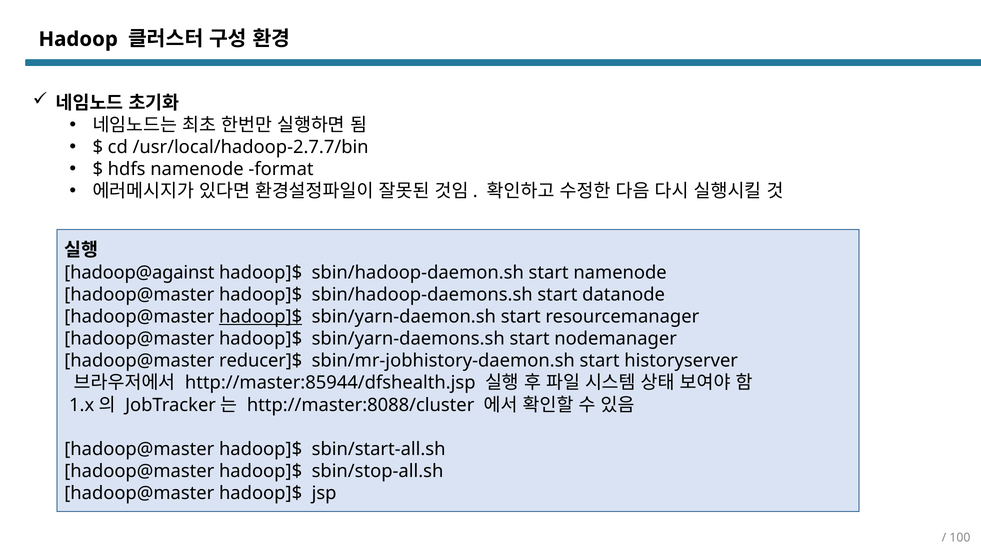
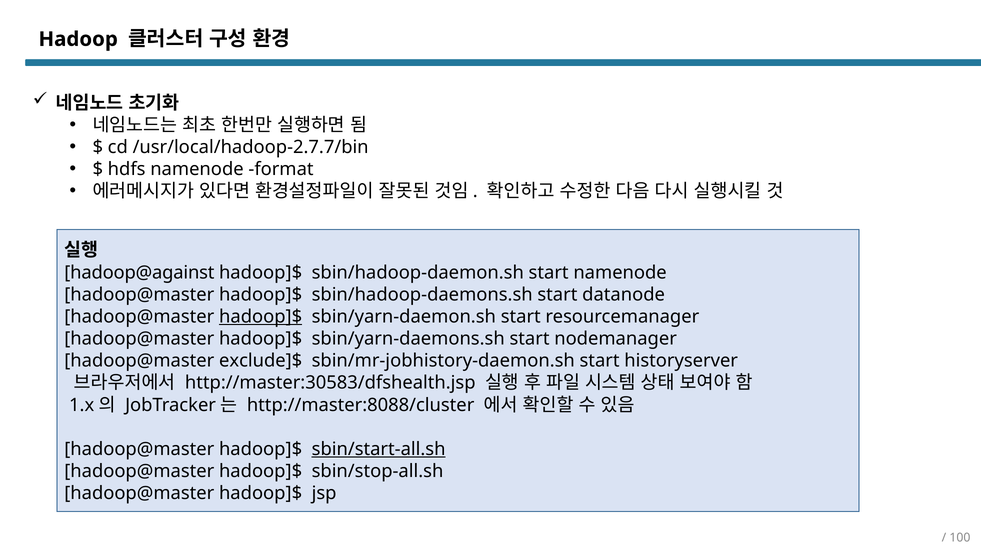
reducer]$: reducer]$ -> exclude]$ (261, 361)
http://master:85944/dfshealth.jsp: http://master:85944/dfshealth.jsp -> http://master:30583/dfshealth.jsp (330, 383)
sbin/start-all.sh underline: none -> present (379, 449)
